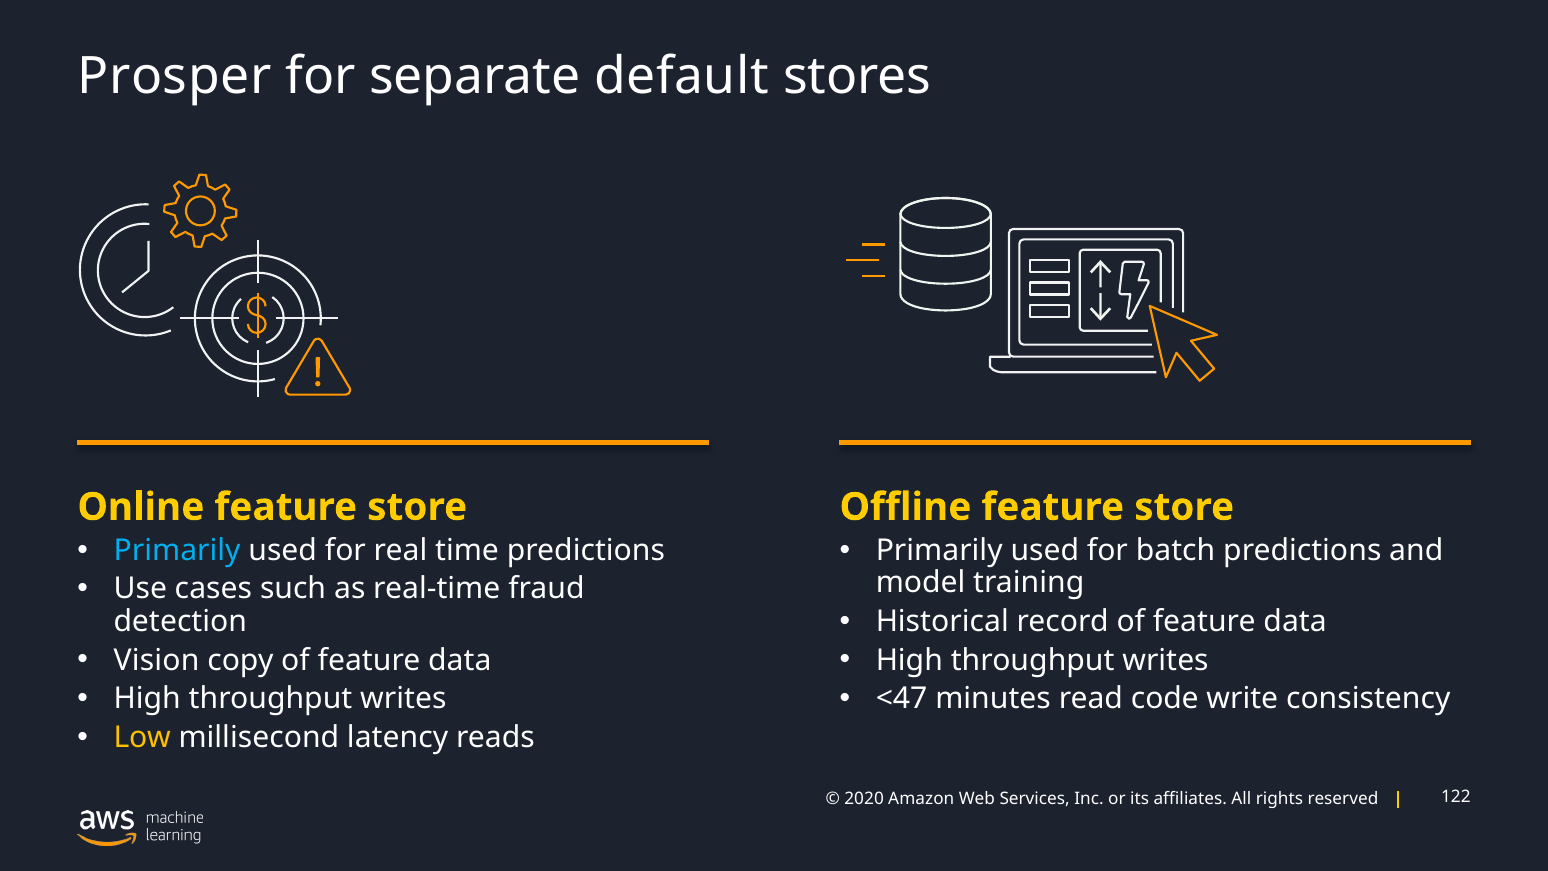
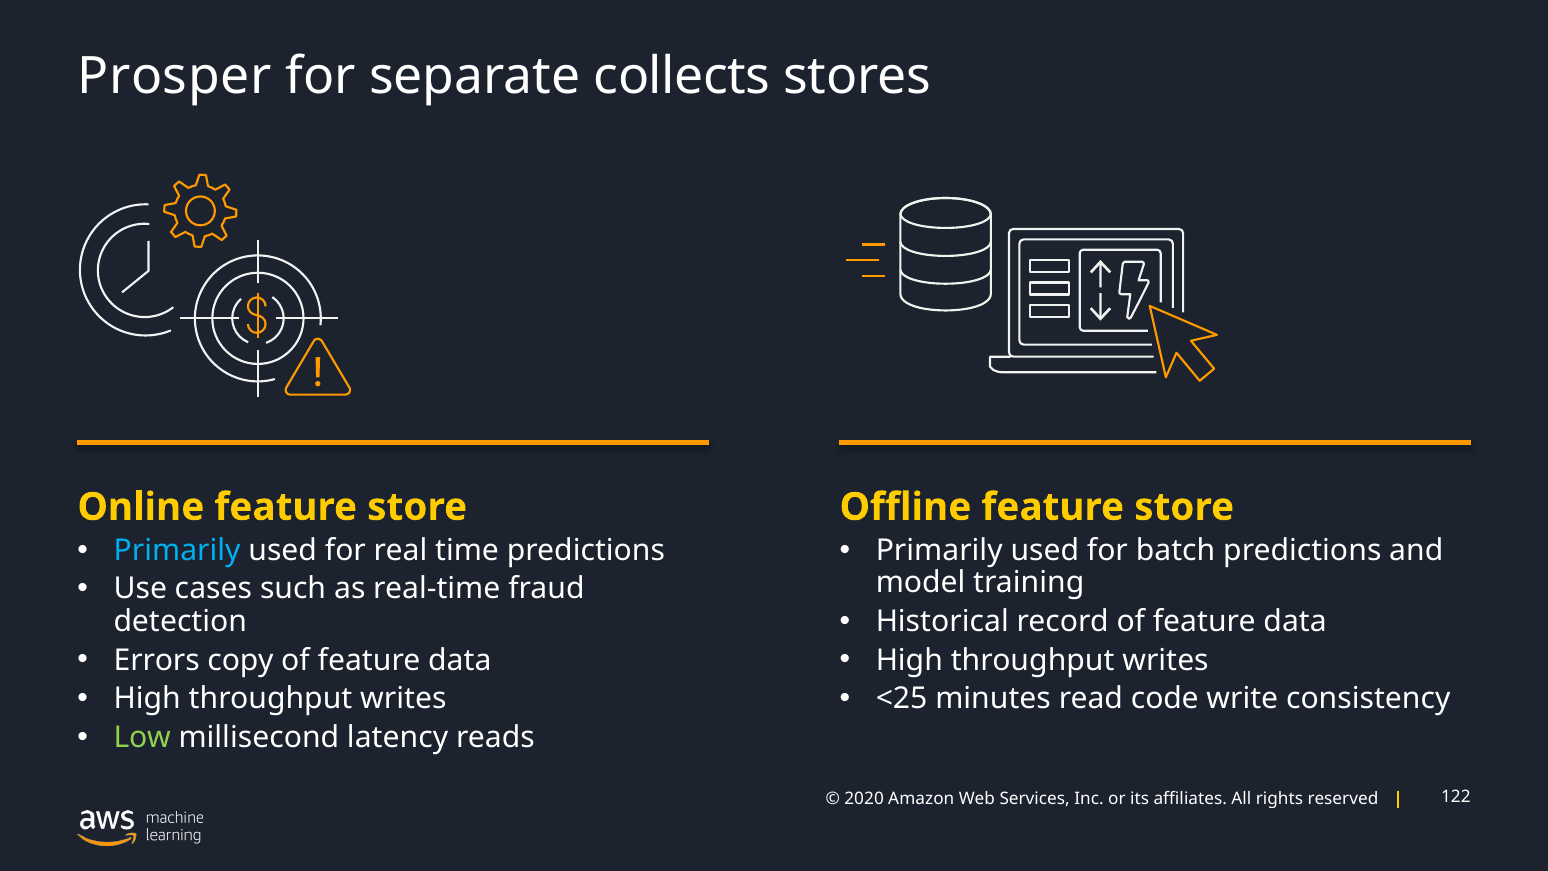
default: default -> collects (682, 76)
Vision: Vision -> Errors (157, 660)
<47: <47 -> <25 (902, 698)
Low colour: yellow -> light green (142, 737)
